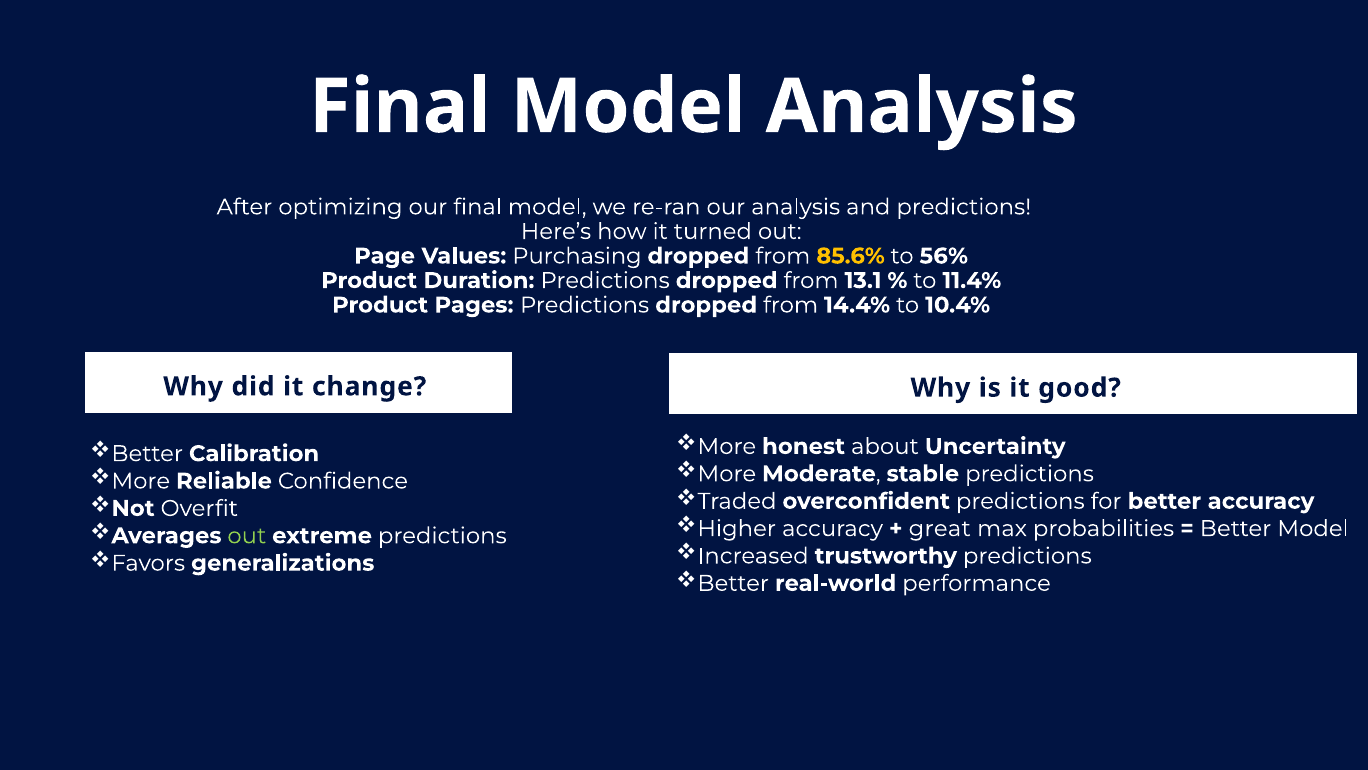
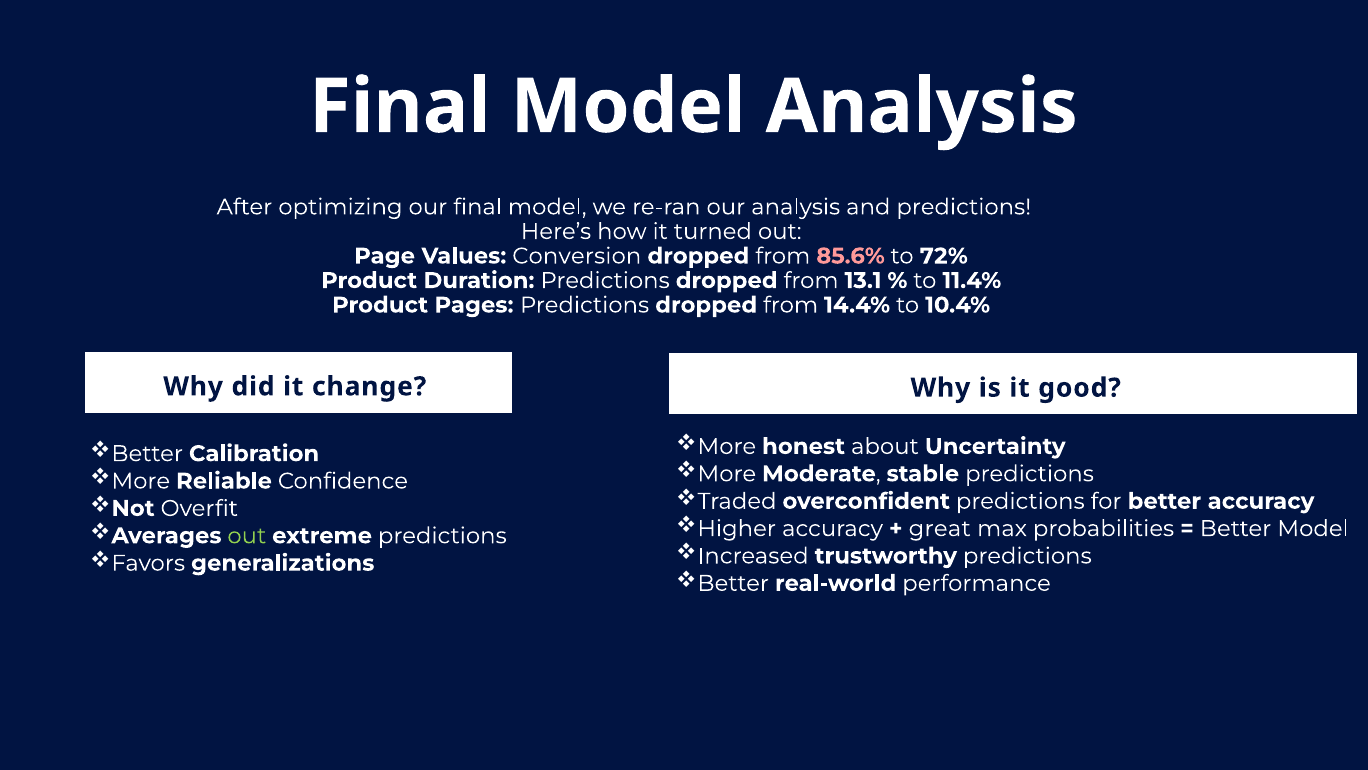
Purchasing: Purchasing -> Conversion (577, 256)
85.6% colour: yellow -> pink (851, 256)
56%: 56% -> 72% (944, 256)
